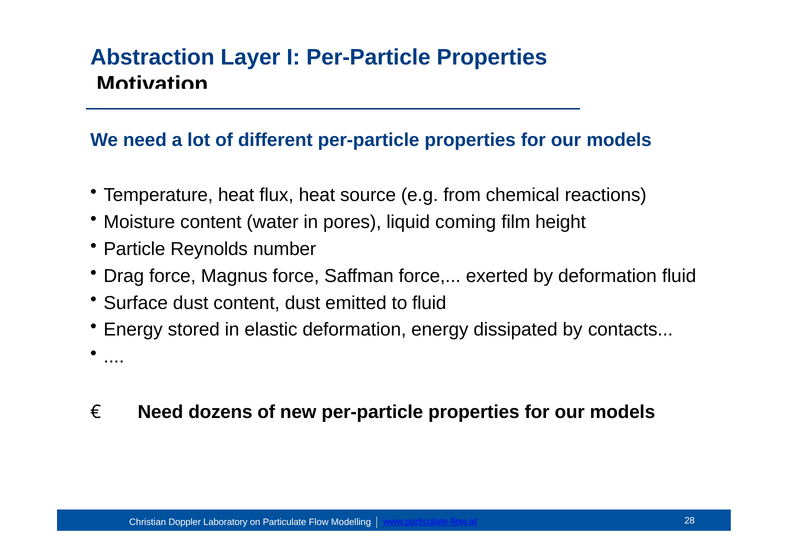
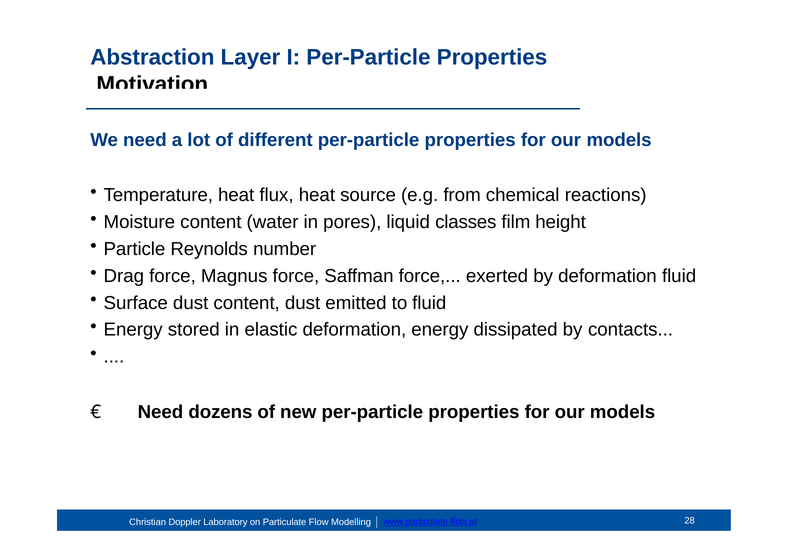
coming: coming -> classes (466, 222)
